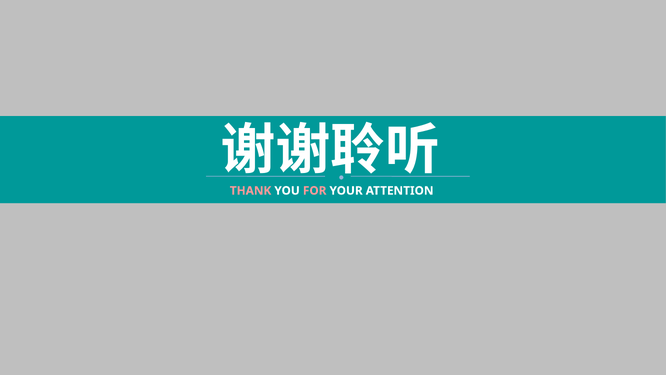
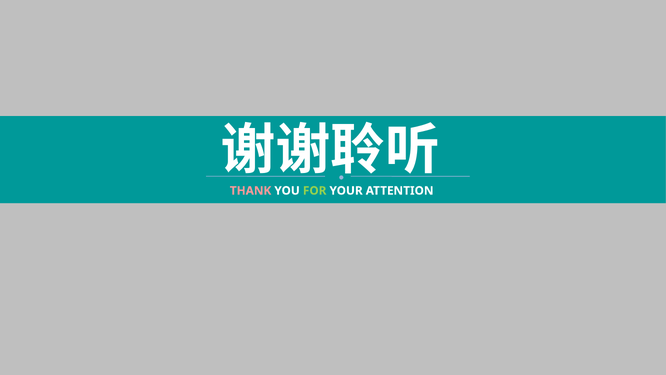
FOR colour: pink -> light green (315, 190)
